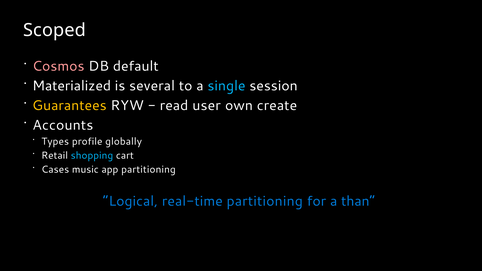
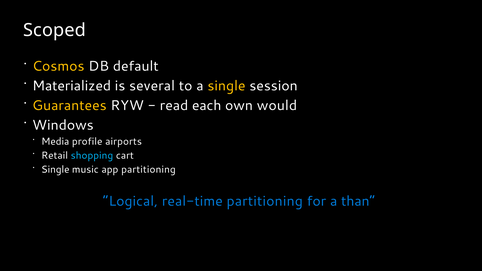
Cosmos colour: pink -> yellow (58, 66)
single colour: light blue -> yellow (226, 86)
user: user -> each (207, 106)
create: create -> would (277, 106)
Accounts: Accounts -> Windows (63, 125)
Types: Types -> Media (55, 141)
globally: globally -> airports (124, 141)
Cases: Cases -> Single (55, 170)
